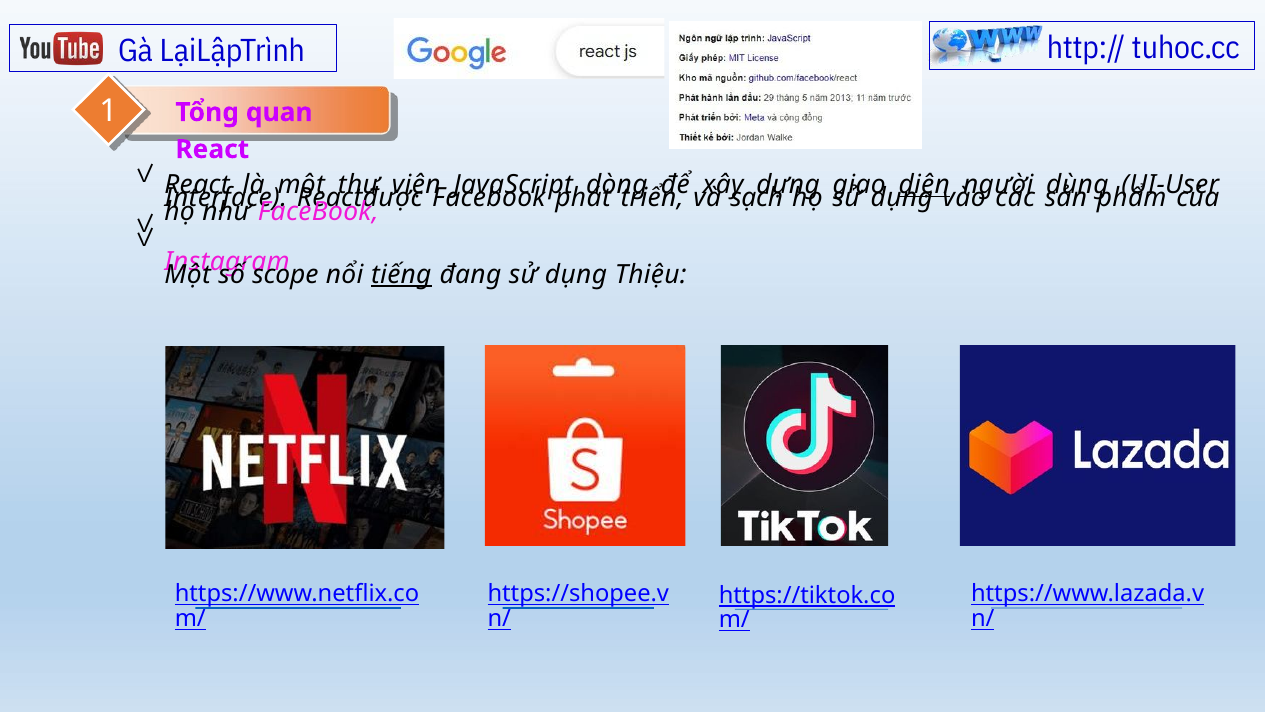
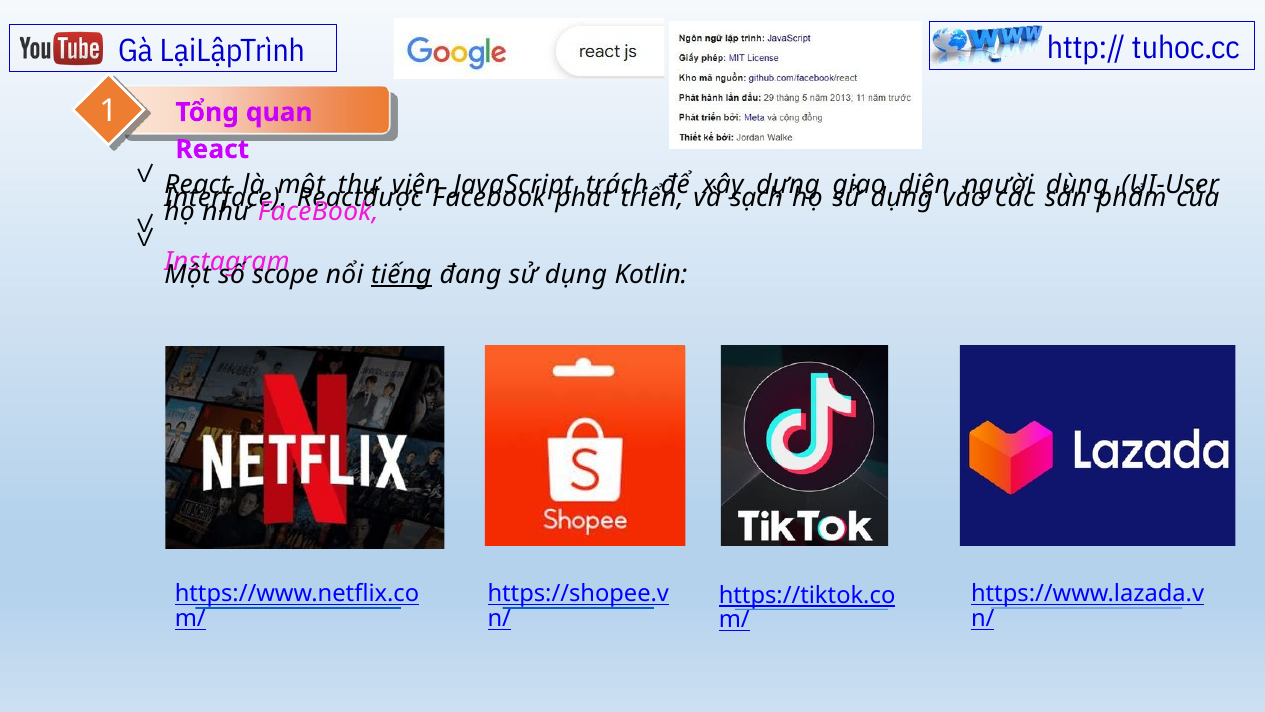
dòng: dòng -> trách (617, 185)
diện underline: present -> none (924, 185)
Thiệu: Thiệu -> Kotlin (651, 275)
